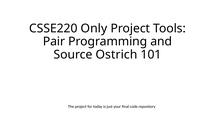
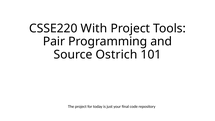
Only: Only -> With (94, 28)
